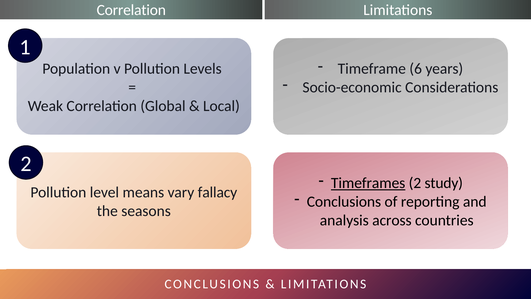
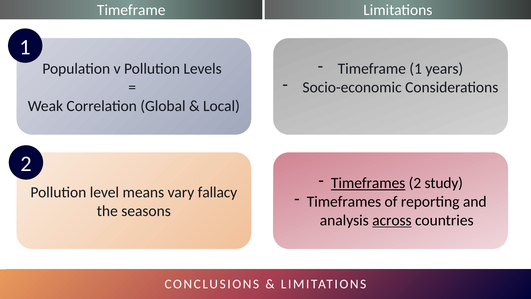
Correlation: Correlation -> Timeframe (131, 10)
Timeframe 6: 6 -> 1 (416, 69)
Conclusions: Conclusions -> Timeframes (344, 201)
across underline: none -> present (392, 220)
